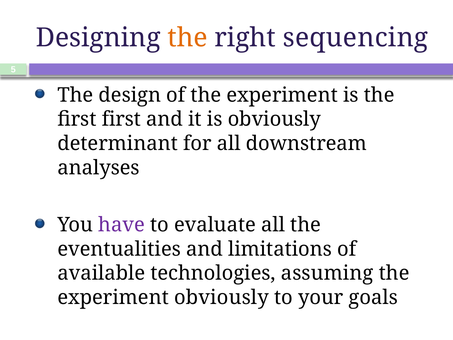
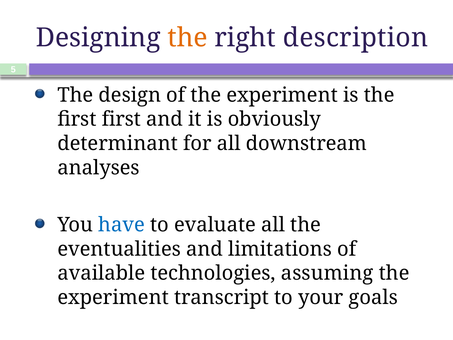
sequencing: sequencing -> description (356, 38)
have colour: purple -> blue (122, 225)
experiment obviously: obviously -> transcript (221, 297)
